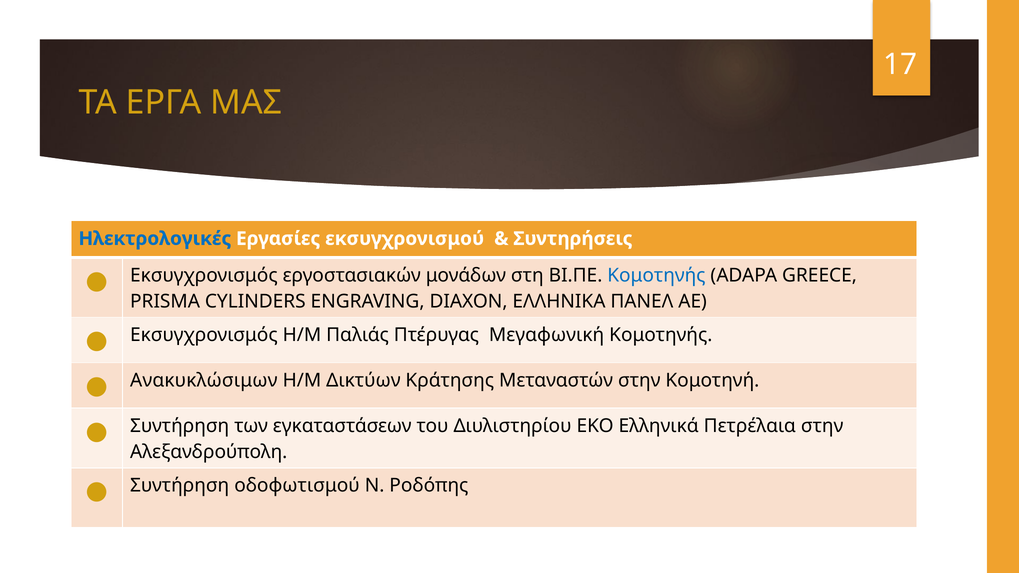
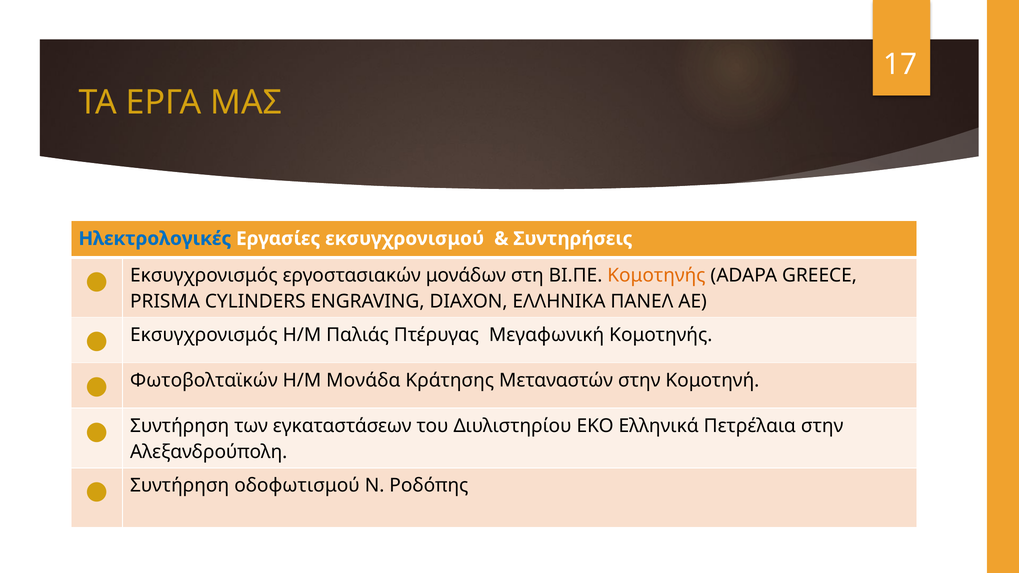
Κομοτηνής colour: blue -> orange (656, 276)
Ανακυκλώσιμων: Ανακυκλώσιμων -> Φωτοβολταϊκών (204, 381)
Δικτύων: Δικτύων -> Μονάδα (363, 381)
